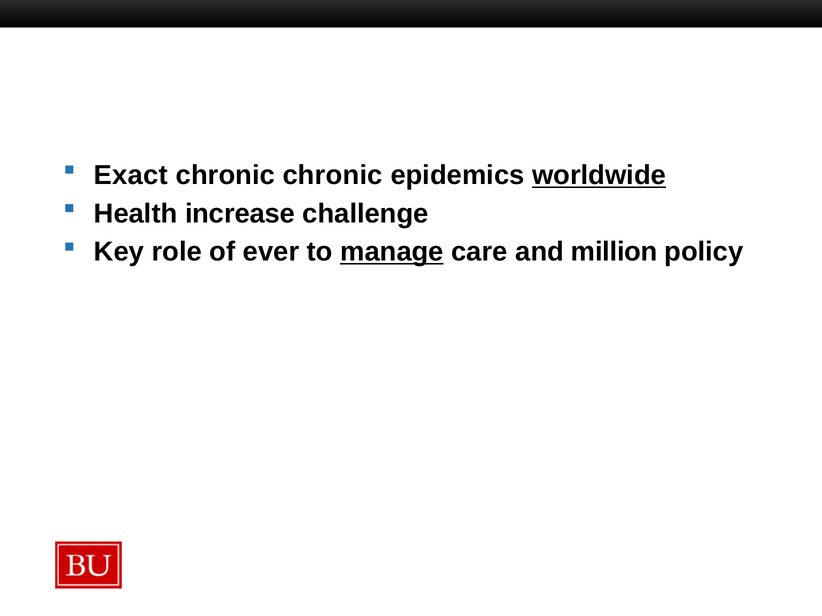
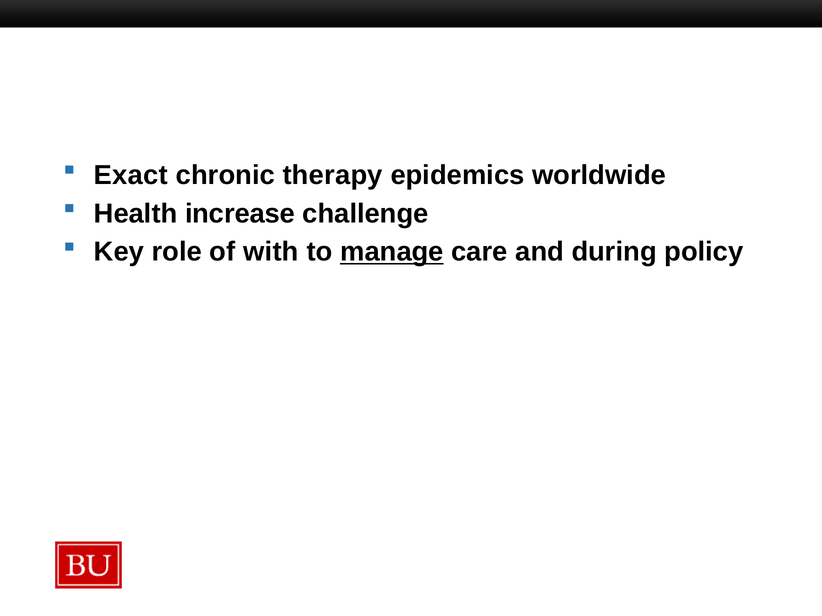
chronic chronic: chronic -> therapy (333, 175)
worldwide underline: present -> none (599, 175)
ever: ever -> with (271, 252)
million: million -> during (614, 252)
